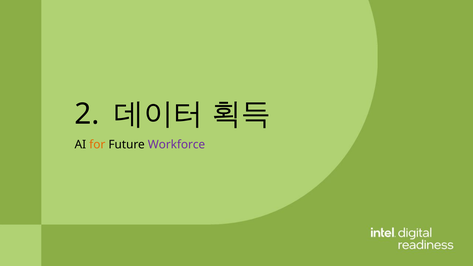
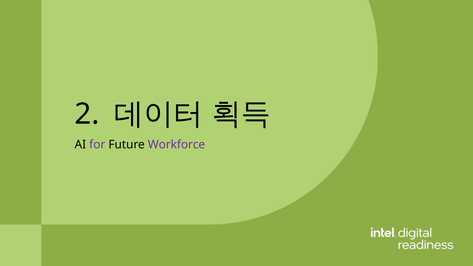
for colour: orange -> purple (97, 145)
